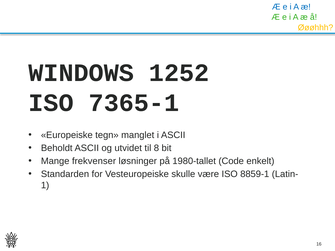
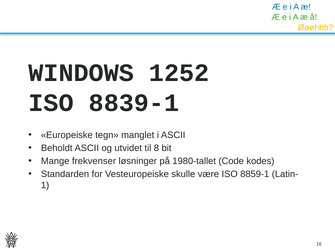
7365-1: 7365-1 -> 8839-1 (134, 103)
enkelt: enkelt -> kodes (260, 161)
